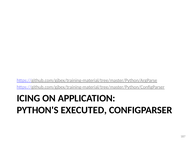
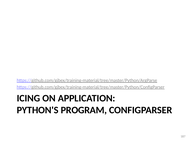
EXECUTED: EXECUTED -> PROGRAM (84, 110)
